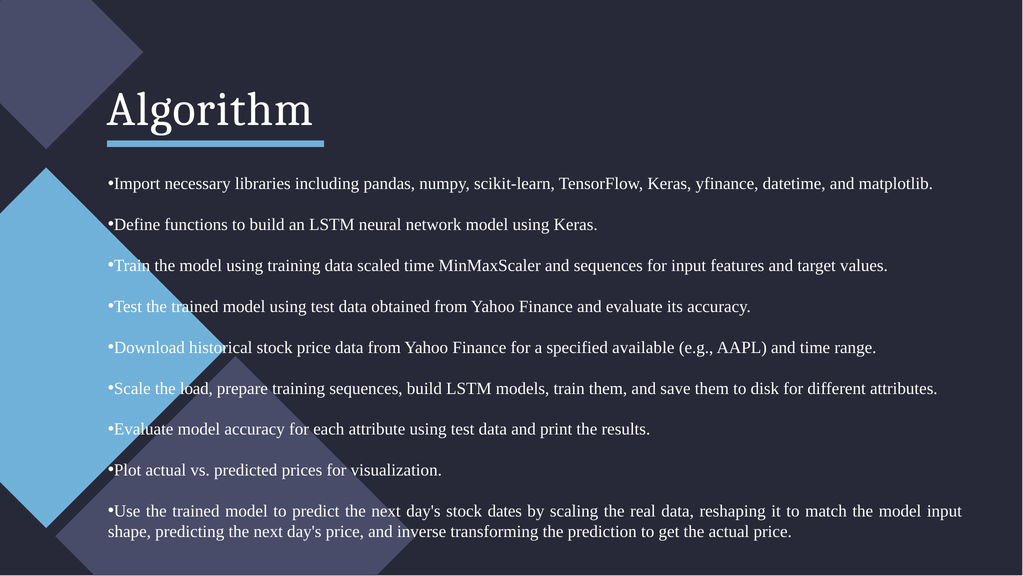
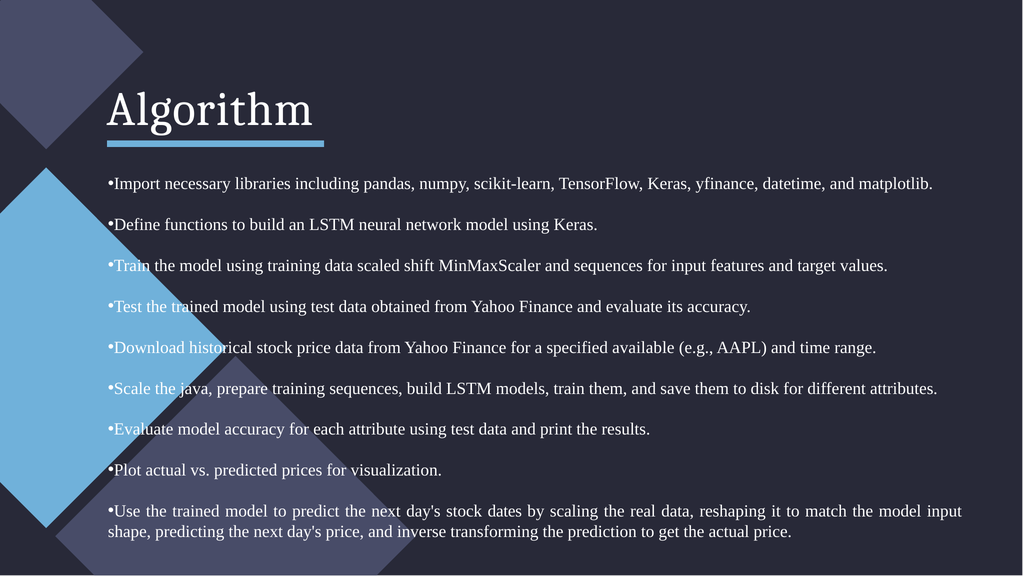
scaled time: time -> shift (419, 266)
load: load -> java (196, 388)
